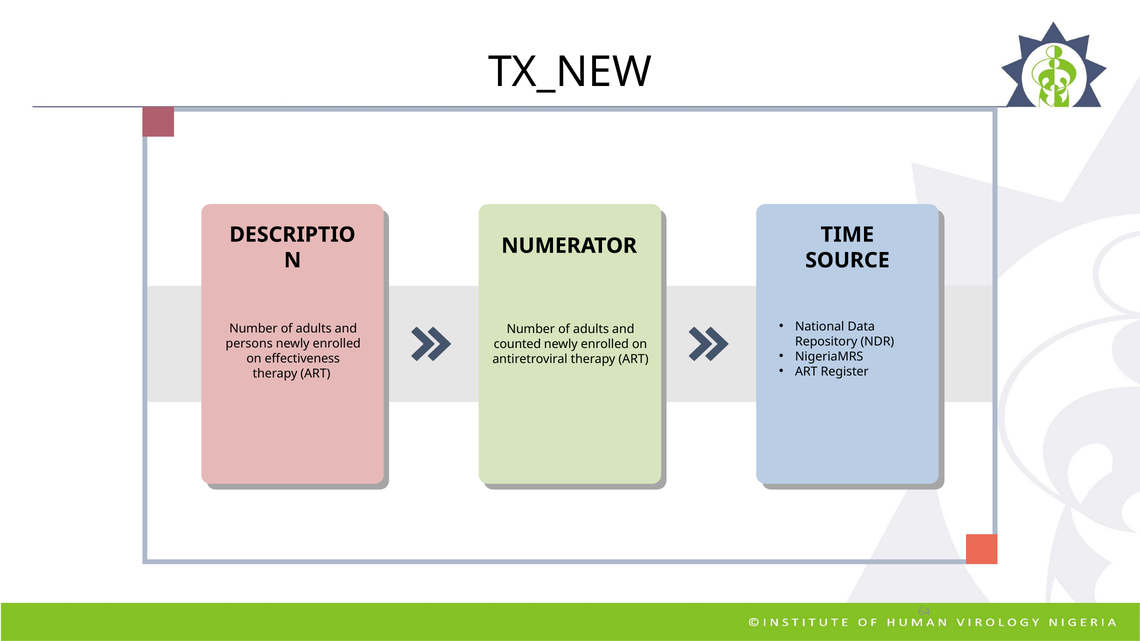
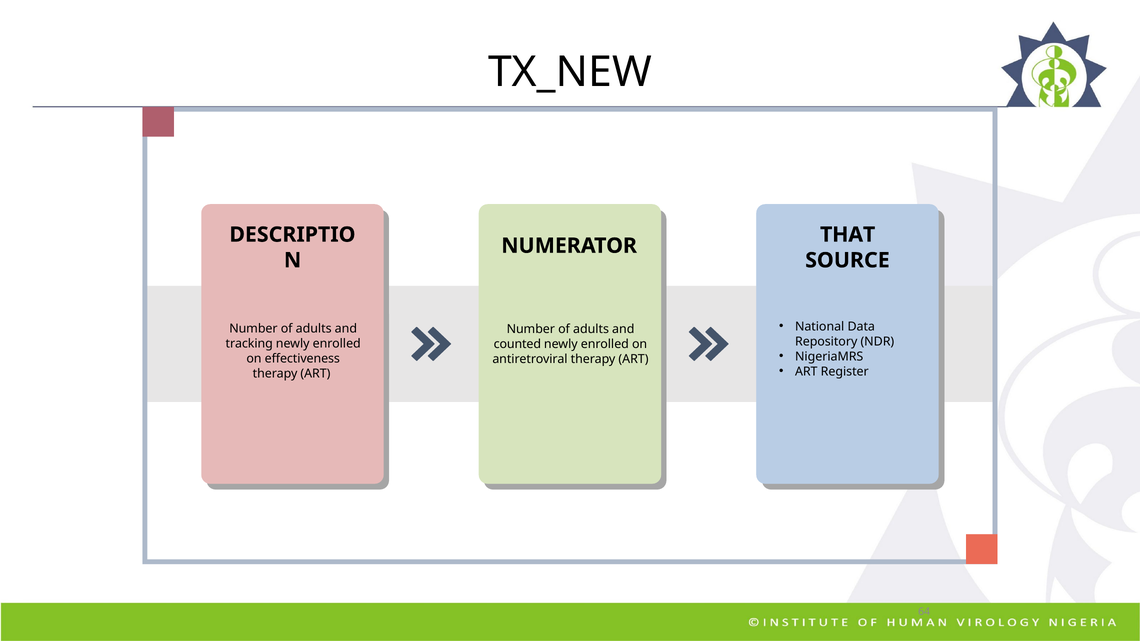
TIME: TIME -> THAT (848, 235)
persons: persons -> tracking (249, 344)
